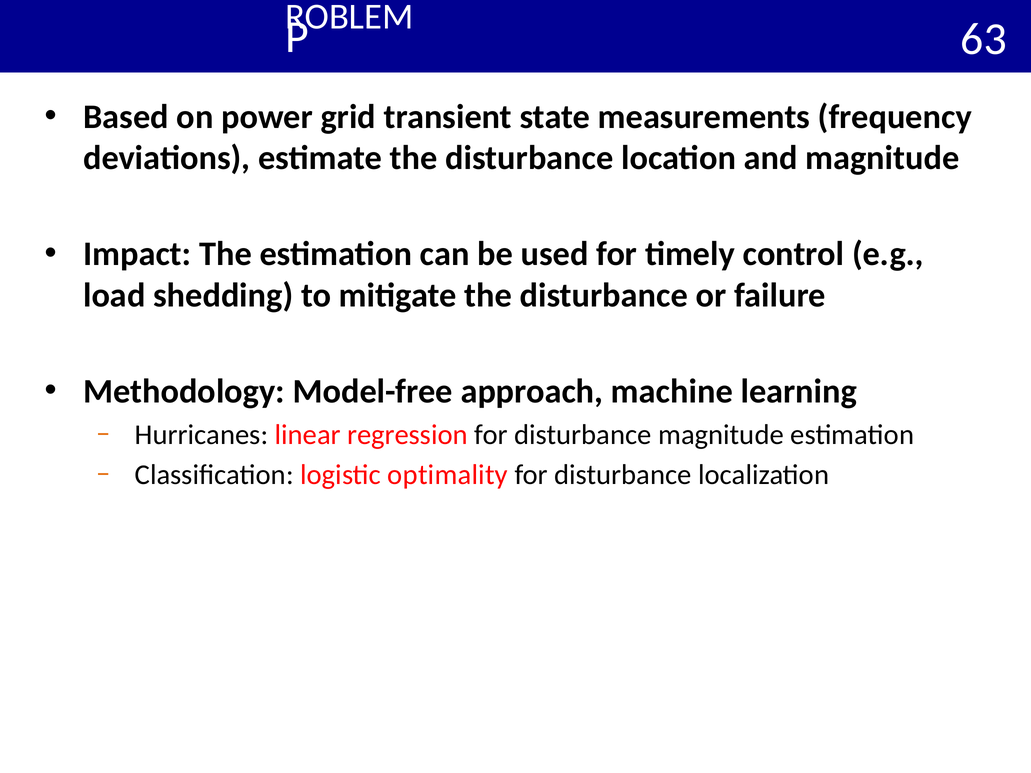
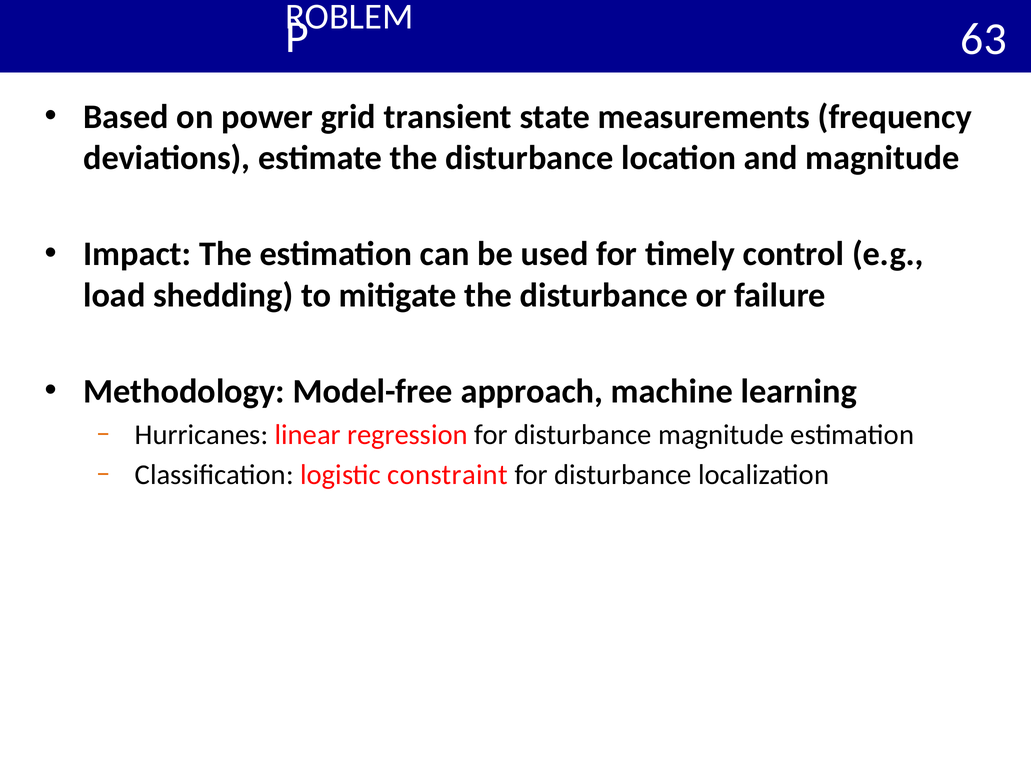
optimality: optimality -> constraint (448, 475)
